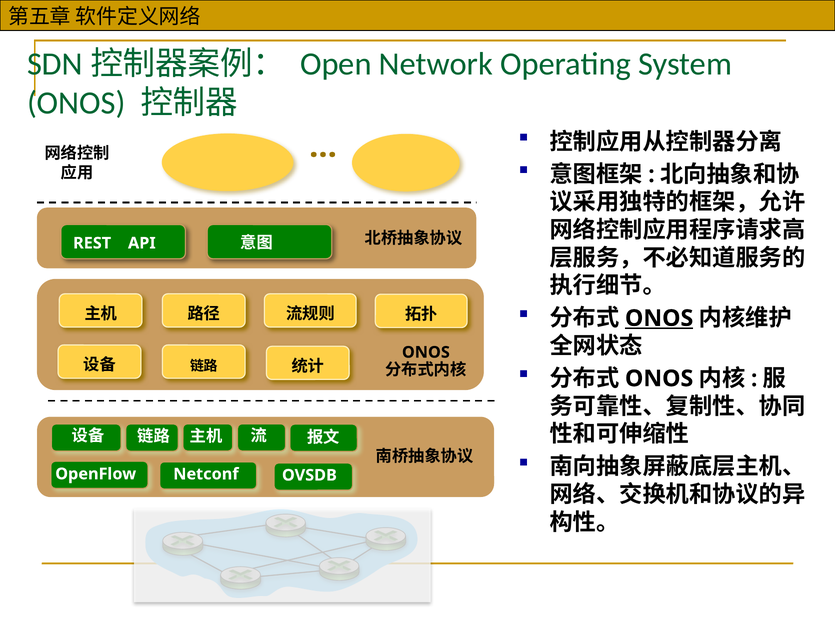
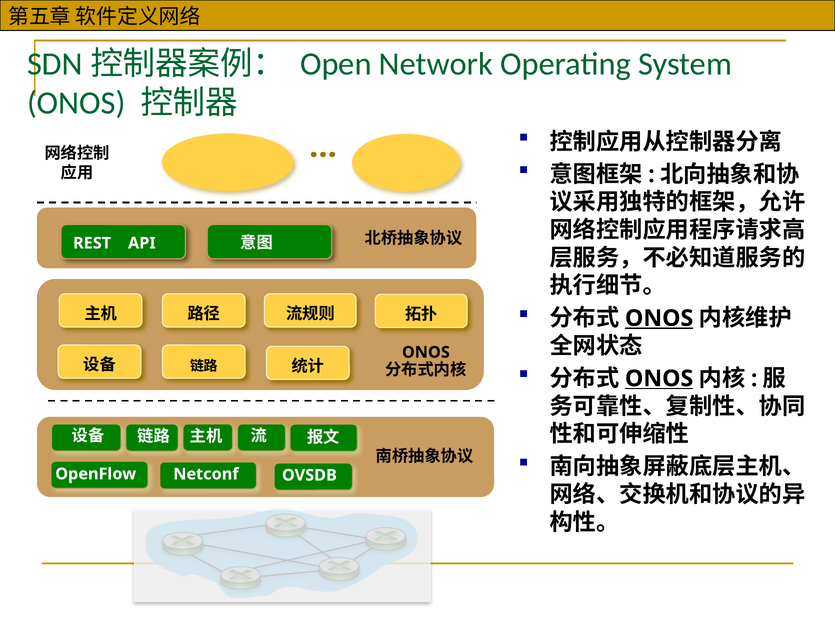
ONOS underline: none -> present (659, 379)
